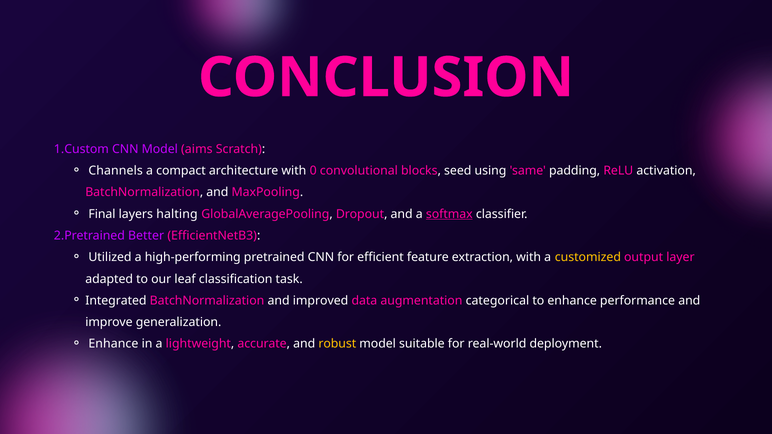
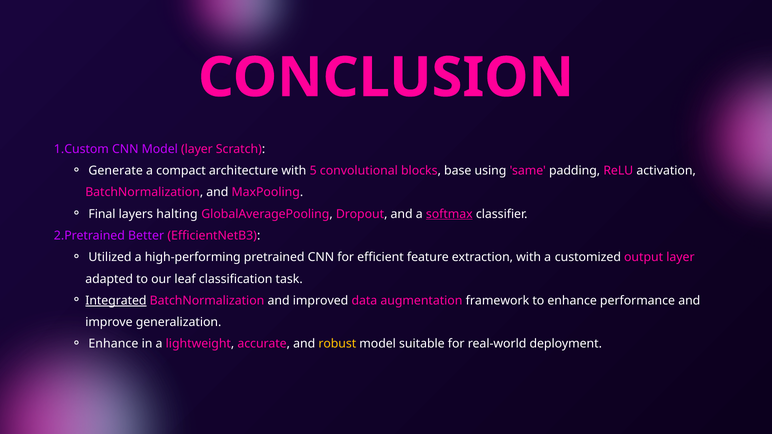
Model aims: aims -> layer (197, 149)
Channels: Channels -> Generate (116, 171)
0: 0 -> 5 (313, 171)
seed: seed -> base (458, 171)
customized colour: yellow -> white (588, 257)
Integrated underline: none -> present (116, 301)
categorical: categorical -> framework (497, 301)
